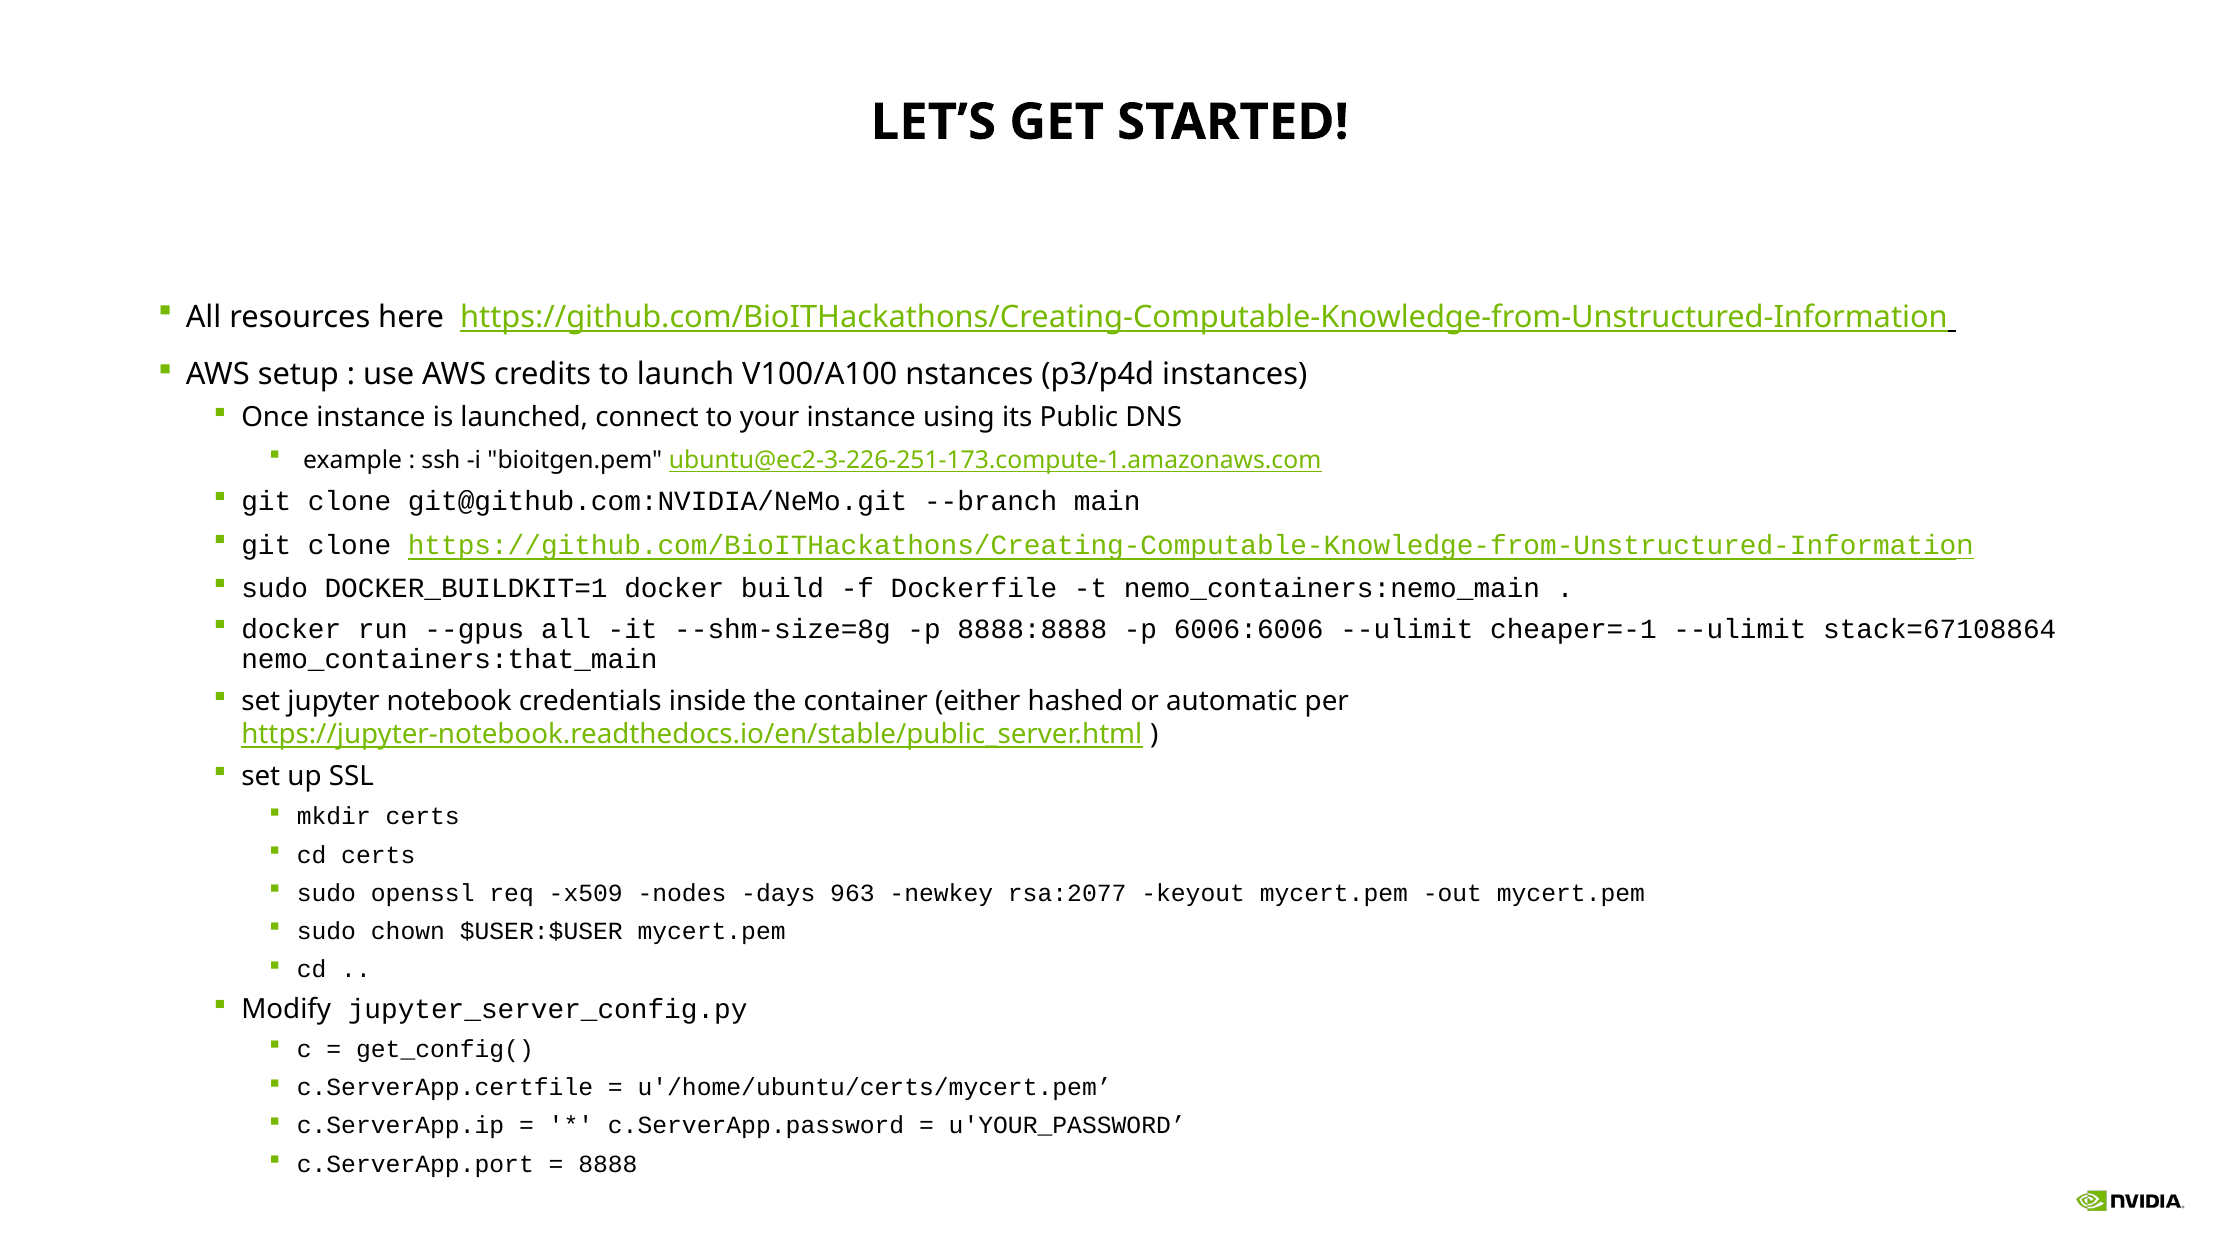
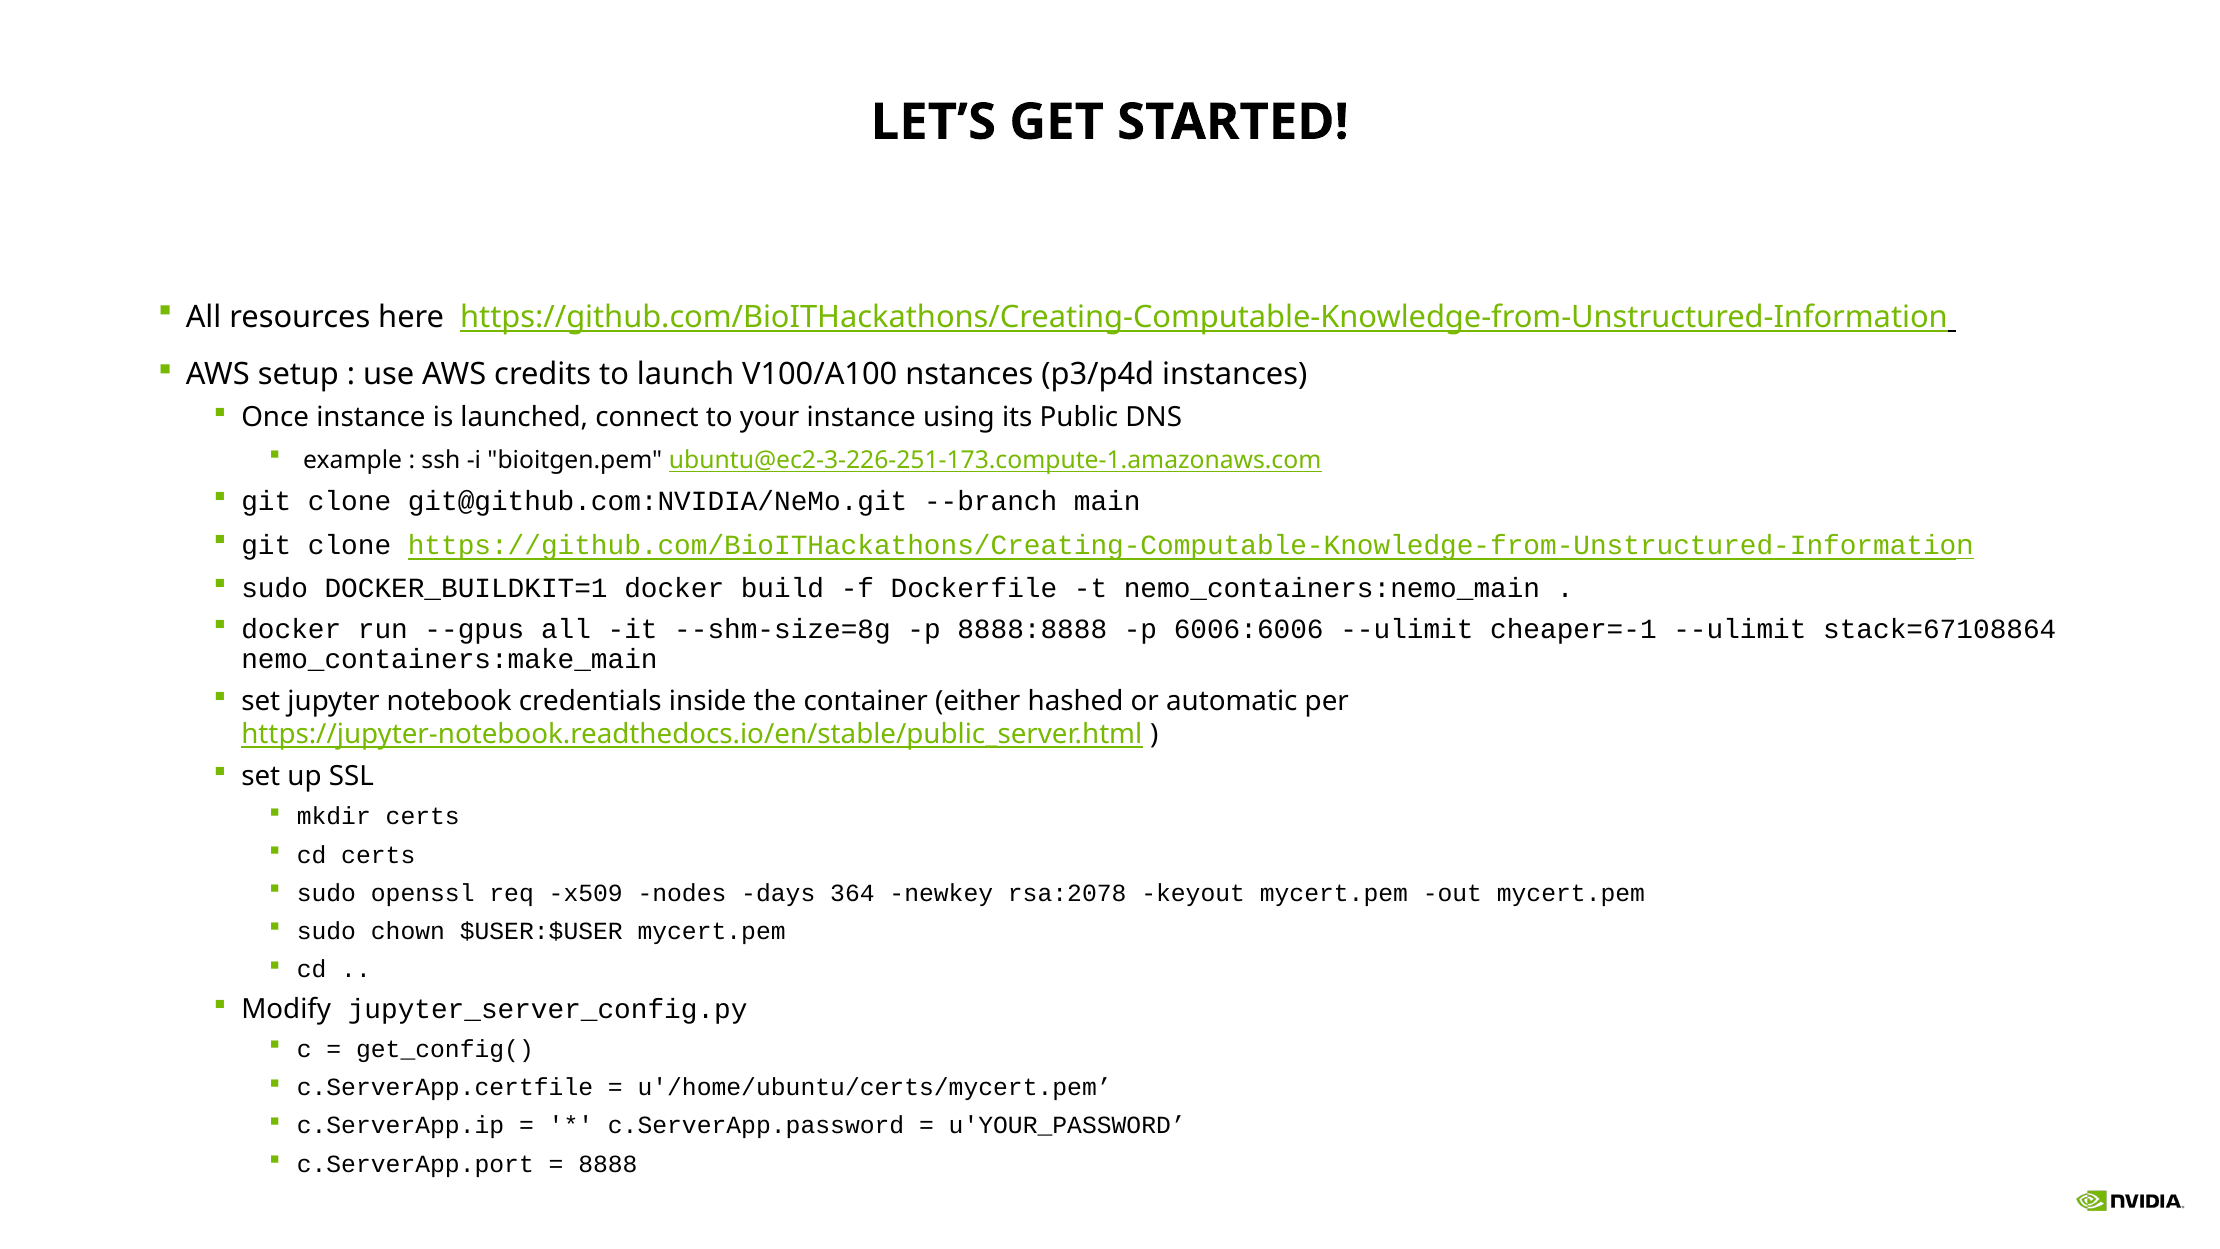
nemo_containers:that_main: nemo_containers:that_main -> nemo_containers:make_main (449, 659)
963: 963 -> 364 (852, 893)
rsa:2077: rsa:2077 -> rsa:2078 (1067, 893)
